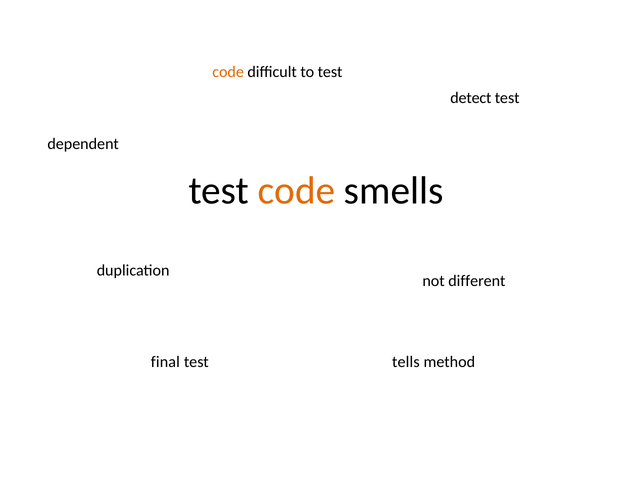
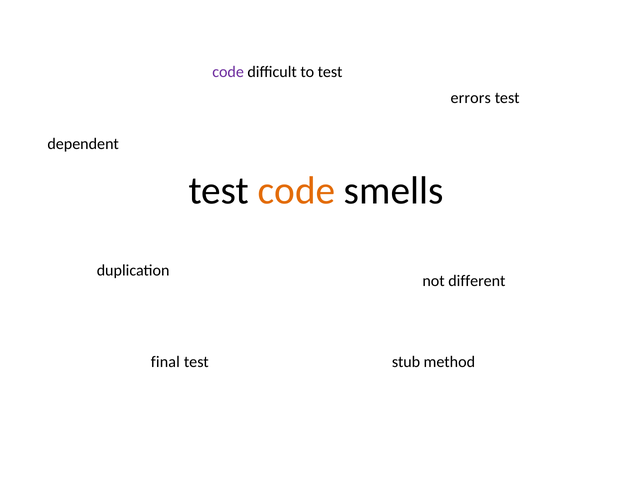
code colour: orange -> purple (228, 72)
detect: detect -> errors (471, 98)
tells: tells -> stub (406, 361)
